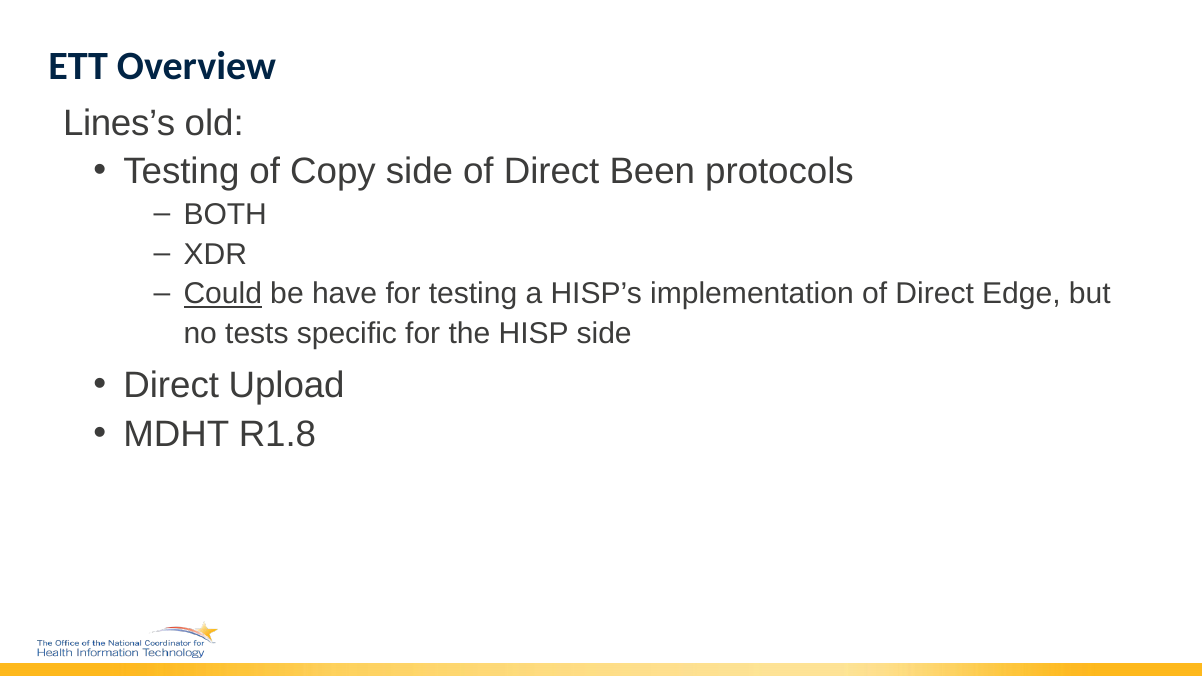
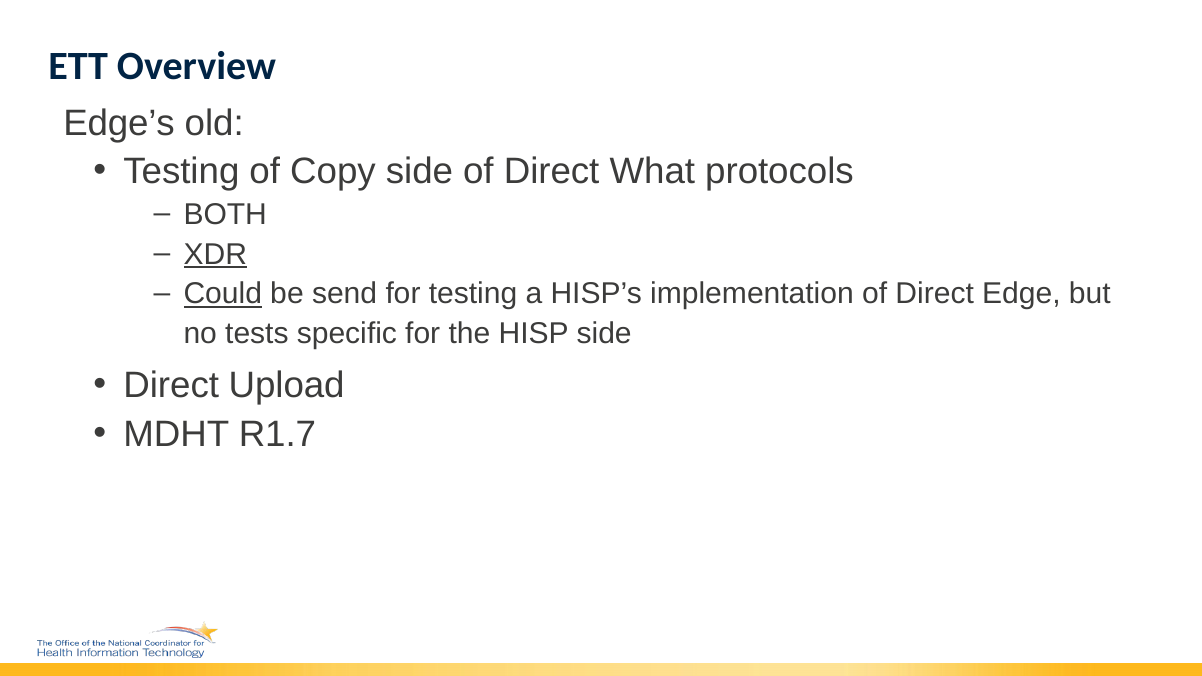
Lines’s: Lines’s -> Edge’s (119, 123)
Been: Been -> What (652, 171)
XDR underline: none -> present (215, 254)
have: have -> send (345, 294)
R1.8: R1.8 -> R1.7 (277, 434)
